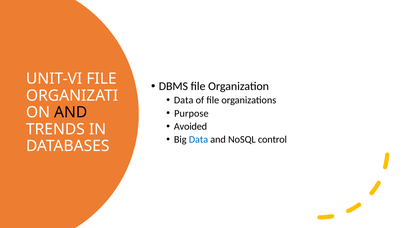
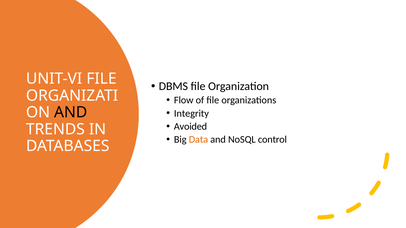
Data: Data -> Flow (184, 100)
Purpose: Purpose -> Integrity (191, 114)
Data colour: blue -> orange (198, 140)
